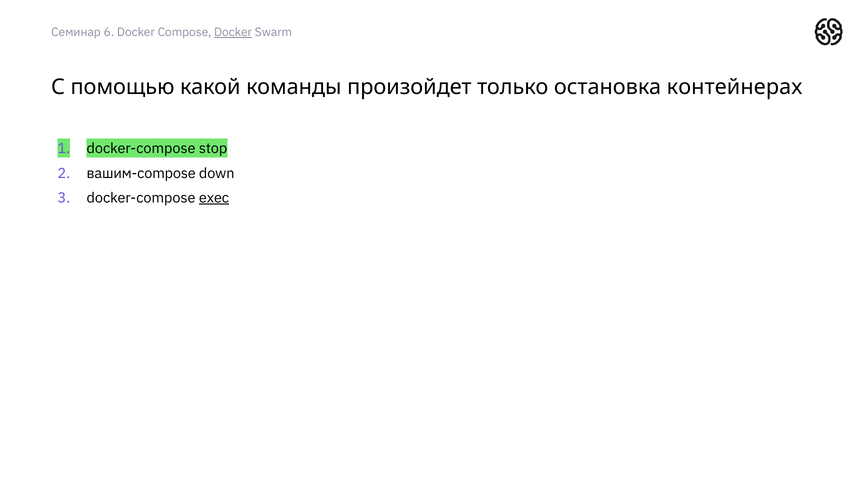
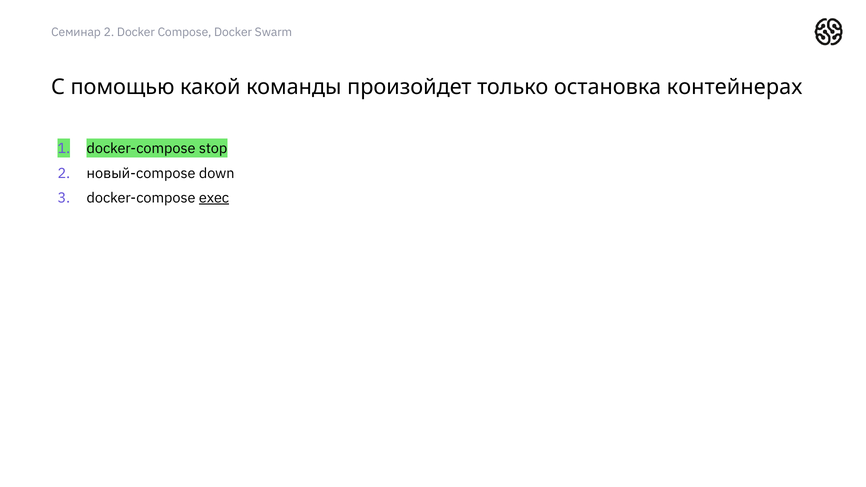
Семинар 6: 6 -> 2 (109, 32)
Docker underline: present -> none (233, 32)
вашим-compose: вашим-compose -> новый-compose (141, 173)
